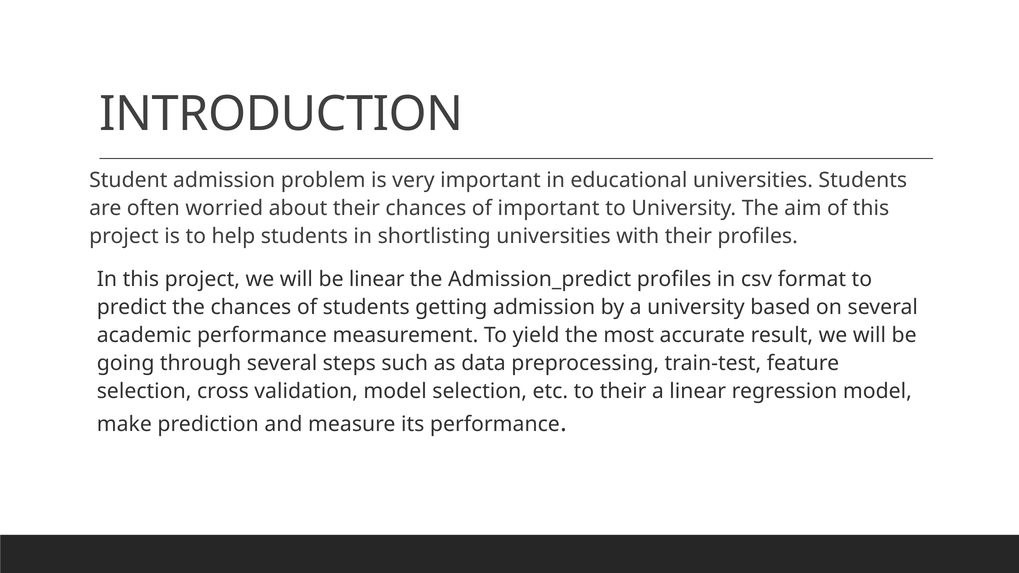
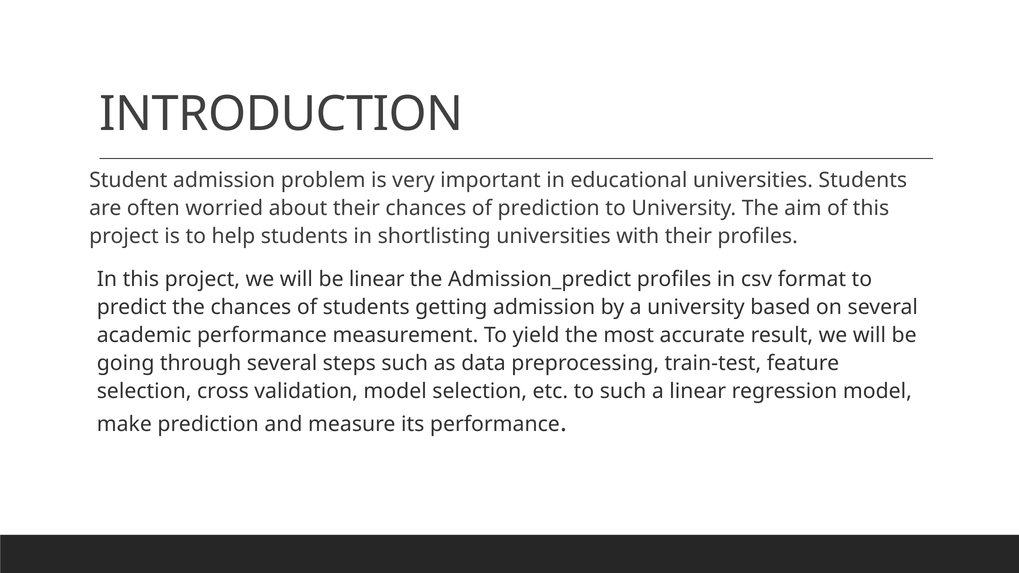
of important: important -> prediction (549, 208)
to their: their -> such (623, 391)
